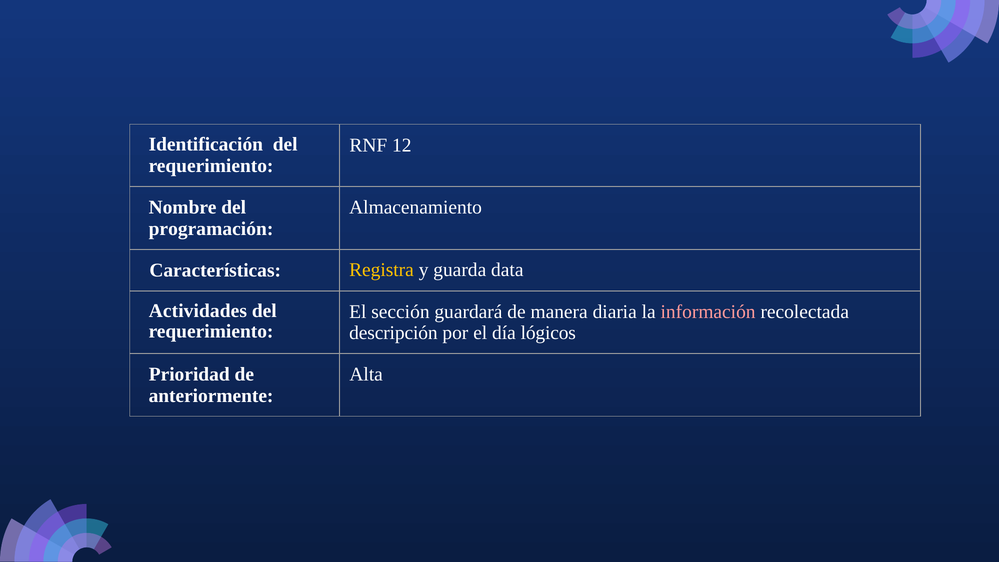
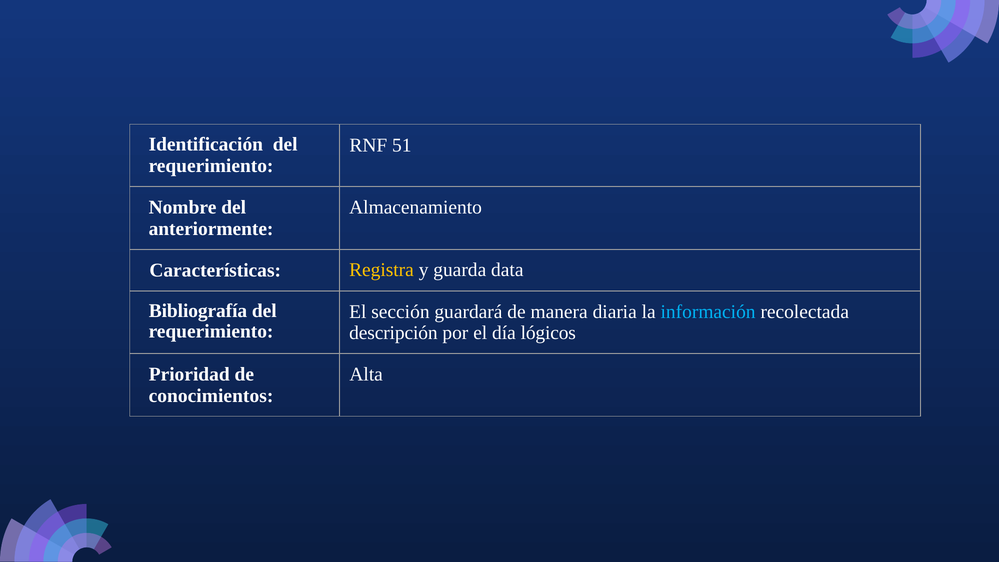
12: 12 -> 51 (402, 145)
programación: programación -> anteriormente (211, 229)
Actividades: Actividades -> Bibliografía (198, 311)
información colour: pink -> light blue (708, 312)
anteriormente: anteriormente -> conocimientos (211, 396)
